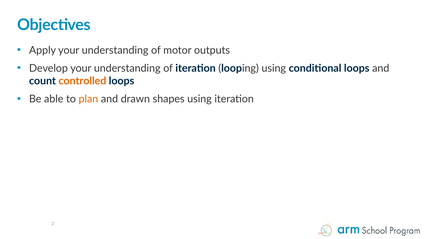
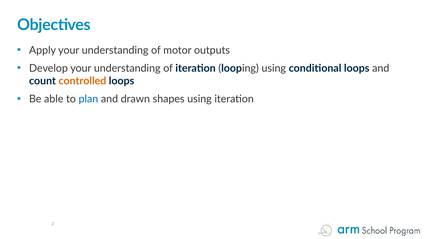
plan colour: orange -> blue (88, 99)
